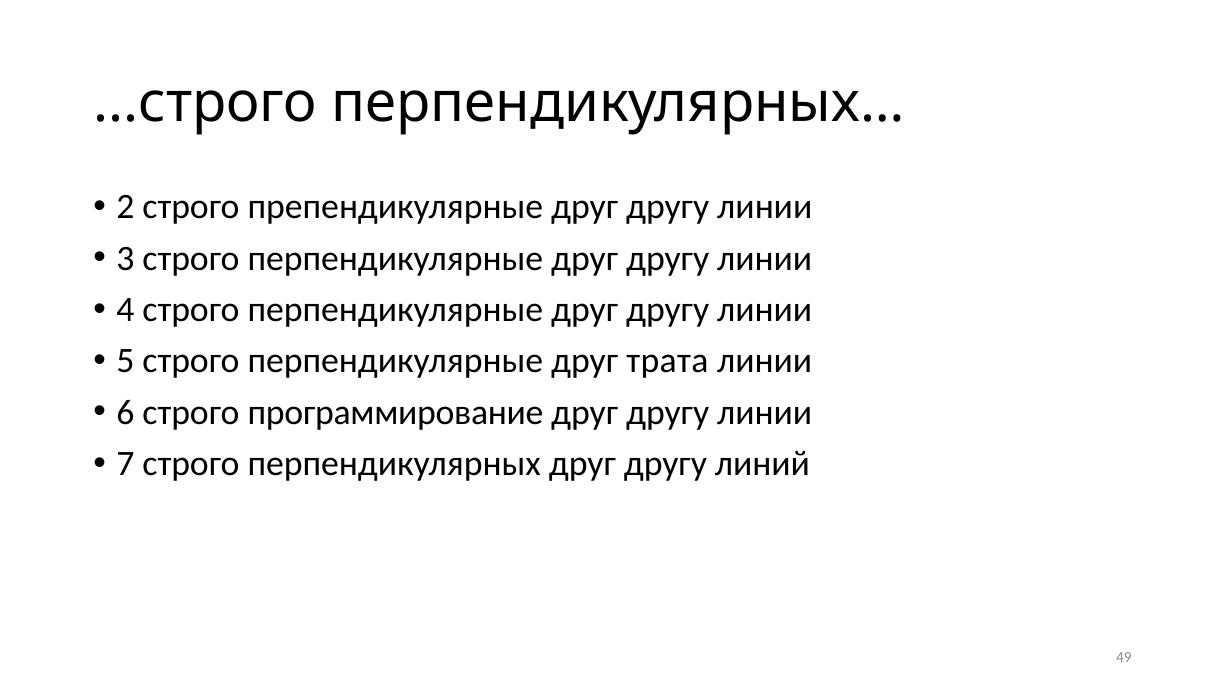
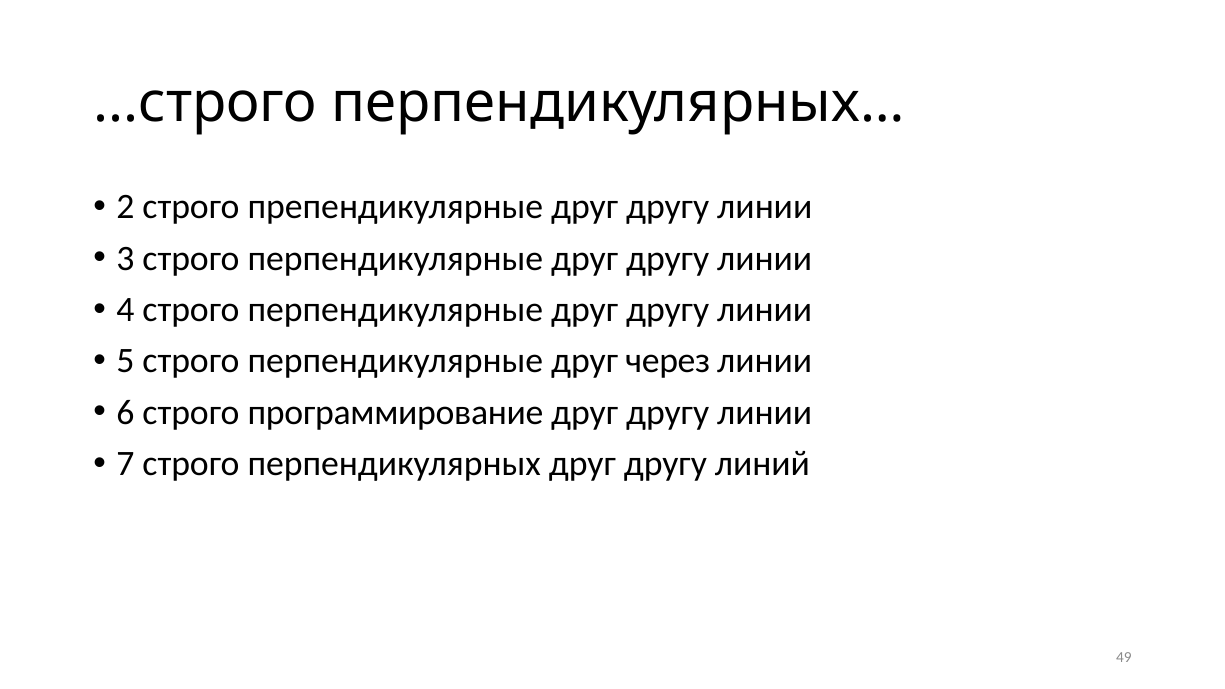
трата: трата -> через (668, 361)
